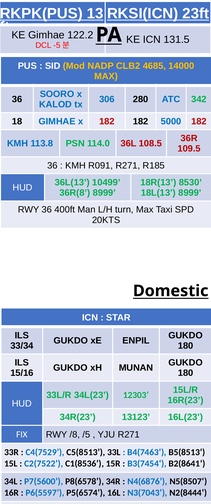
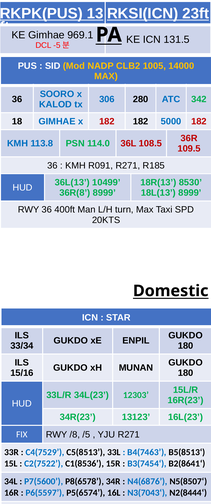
122.2: 122.2 -> 969.1 (80, 35)
4685: 4685 -> 1005 (154, 66)
